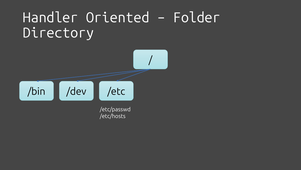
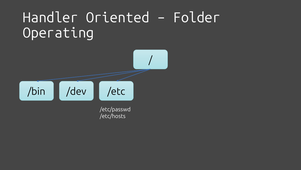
Directory: Directory -> Operating (59, 33)
